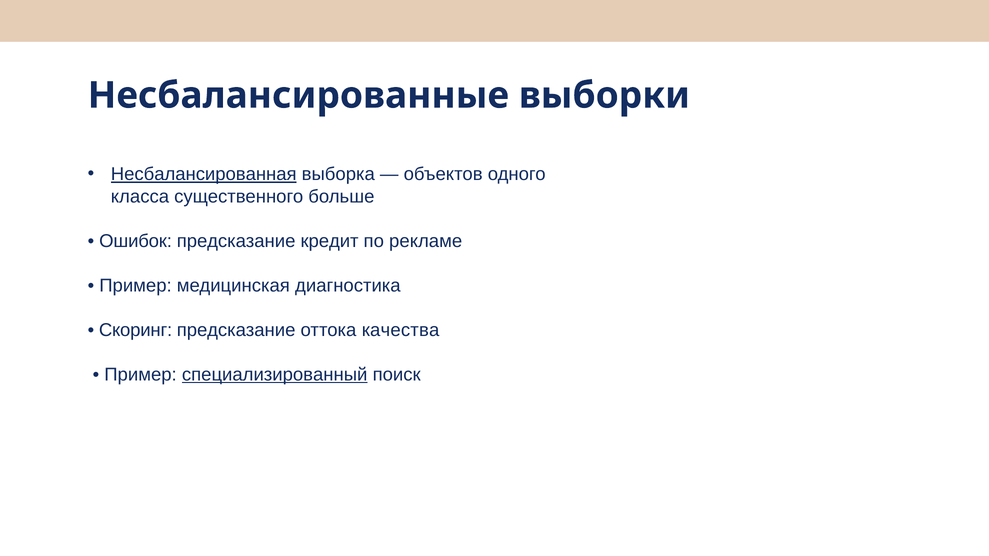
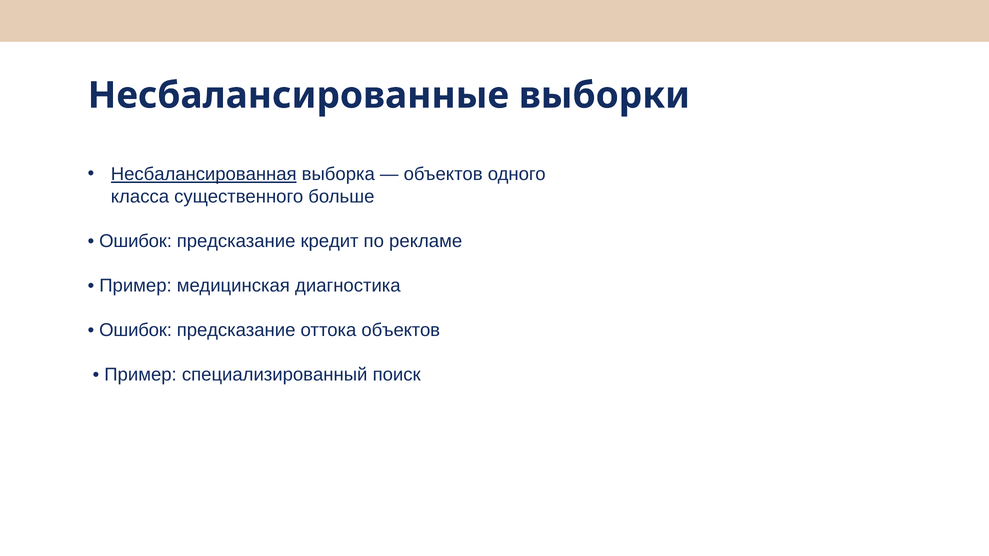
Скоринг: Скоринг -> Ошибок (136, 330)
оттока качества: качества -> объектов (401, 330)
специализированный underline: present -> none (275, 375)
